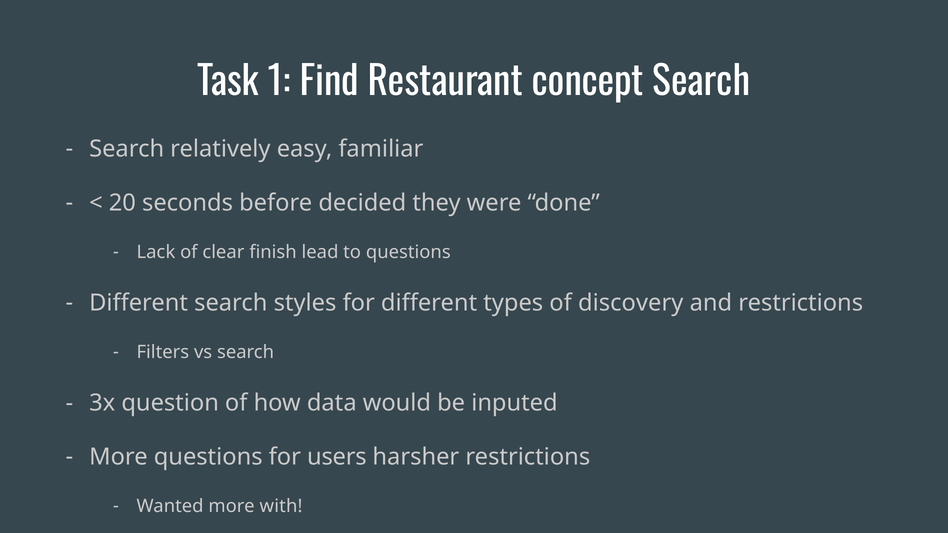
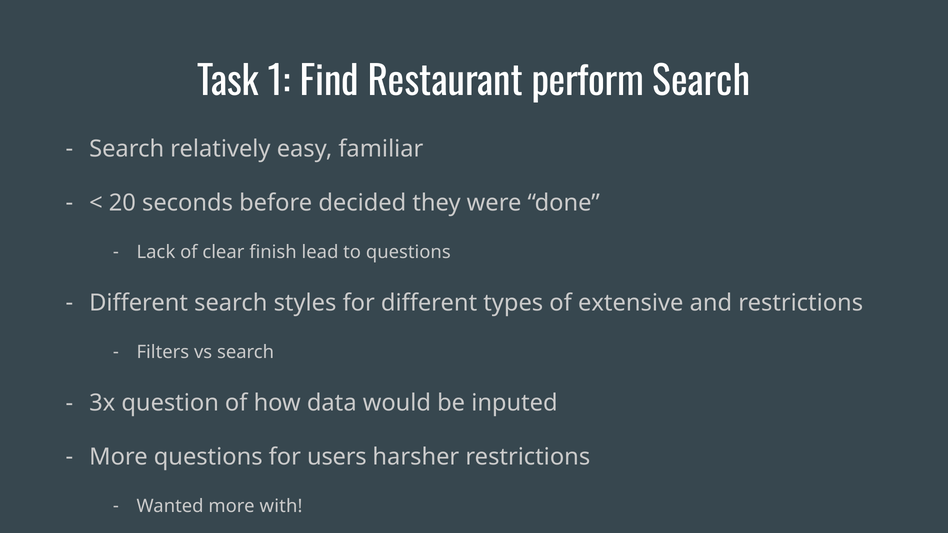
concept: concept -> perform (588, 82)
discovery: discovery -> extensive (631, 303)
